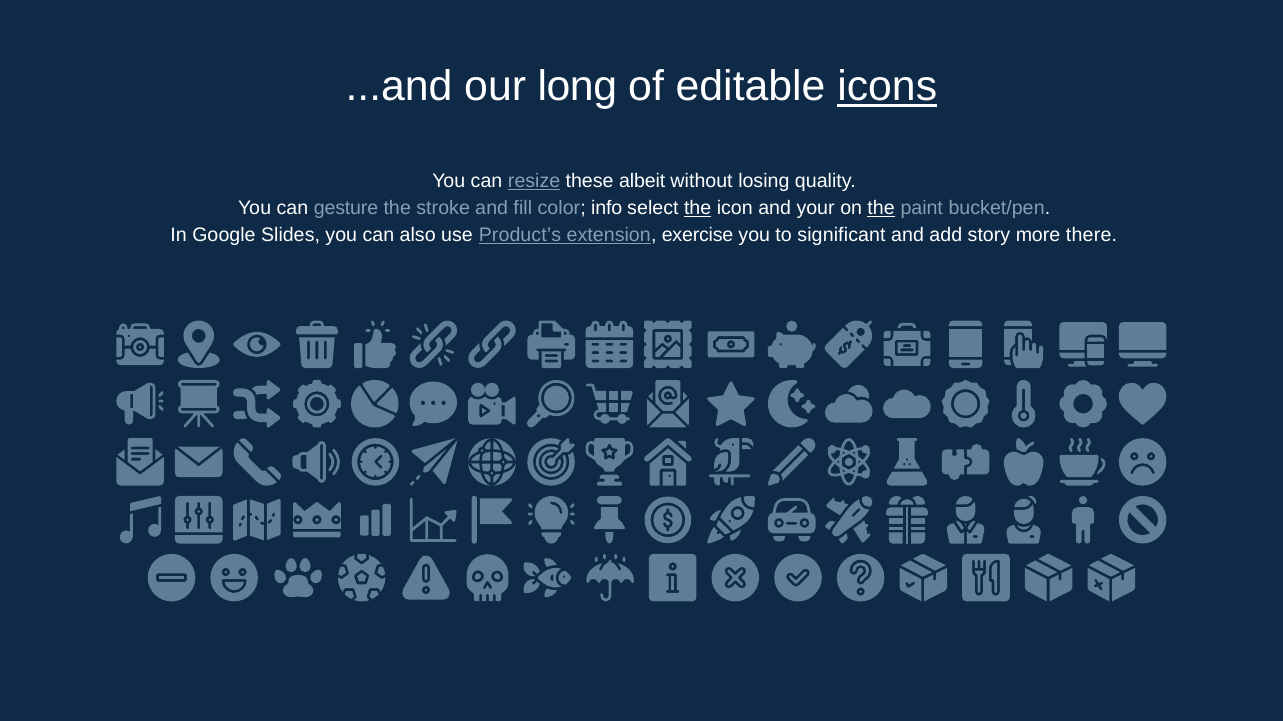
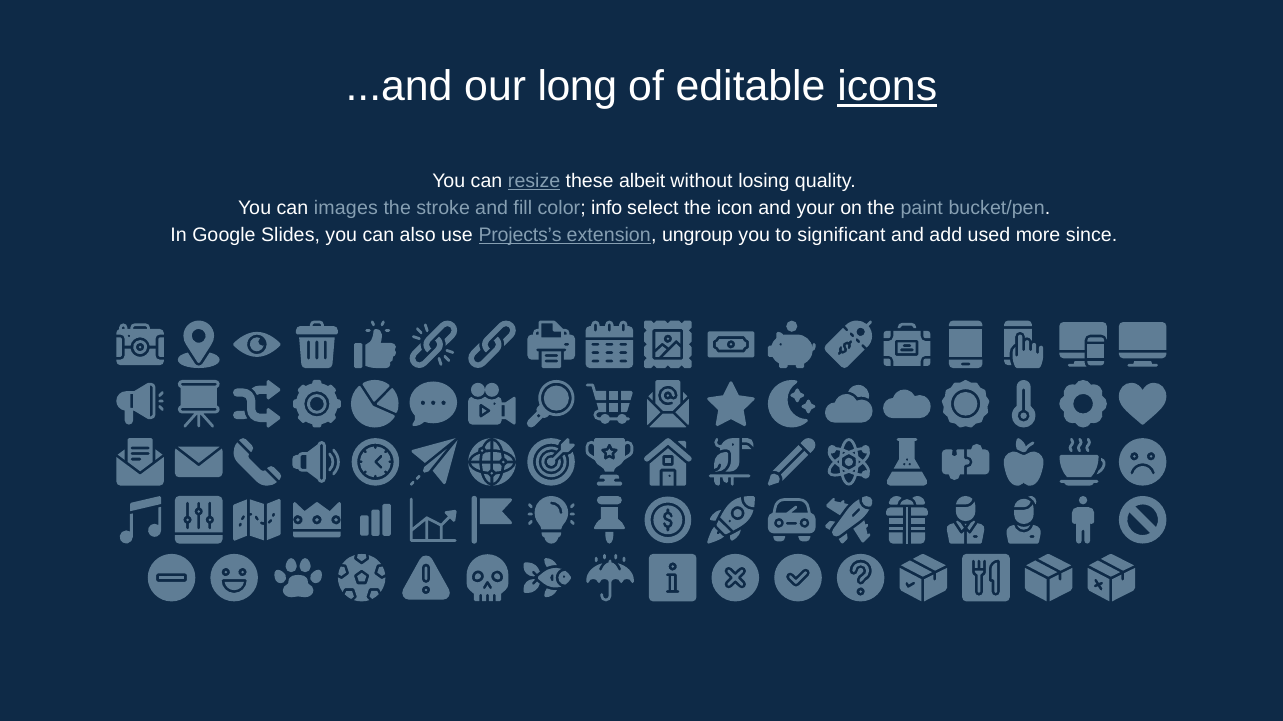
gesture: gesture -> images (346, 208)
the underline: present -> none (698, 208)
the underline: present -> none (881, 208)
Product’s: Product’s -> Projects’s (520, 235)
exercise: exercise -> ungroup (698, 235)
story: story -> used (989, 235)
there: there -> since (1092, 235)
